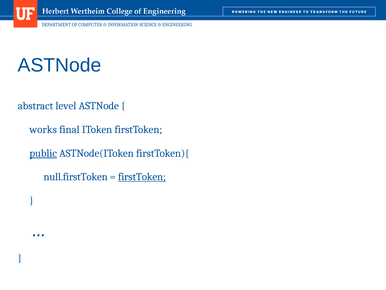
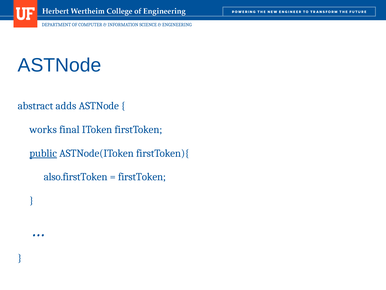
level: level -> adds (66, 106)
null.firstToken: null.firstToken -> also.firstToken (76, 177)
firstToken underline: present -> none (142, 177)
